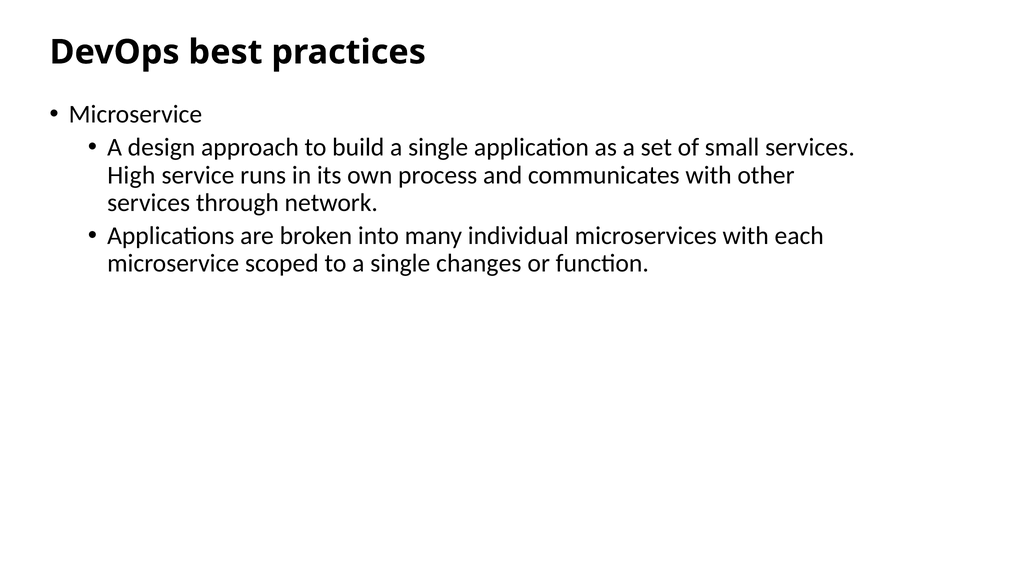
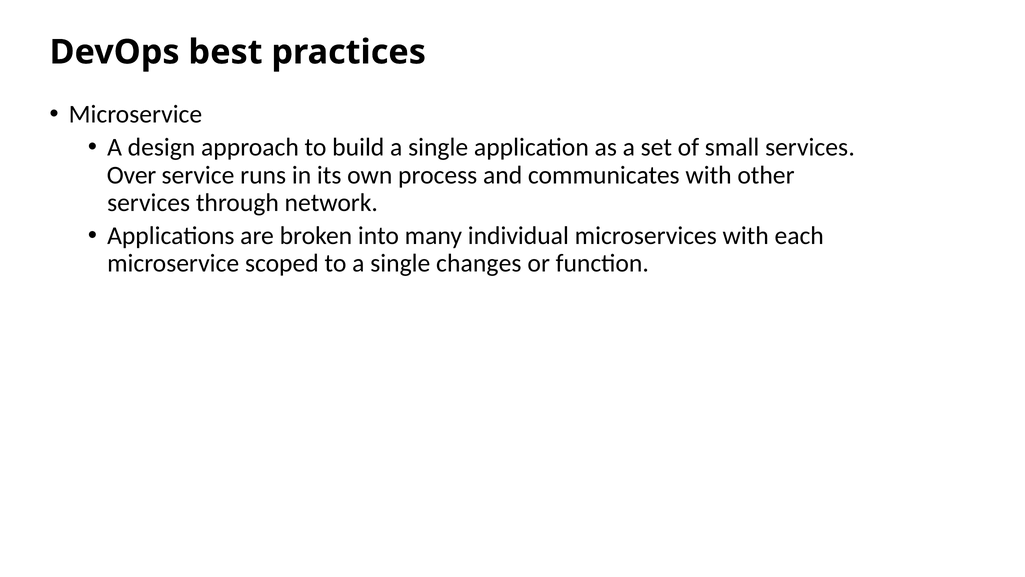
High: High -> Over (132, 175)
